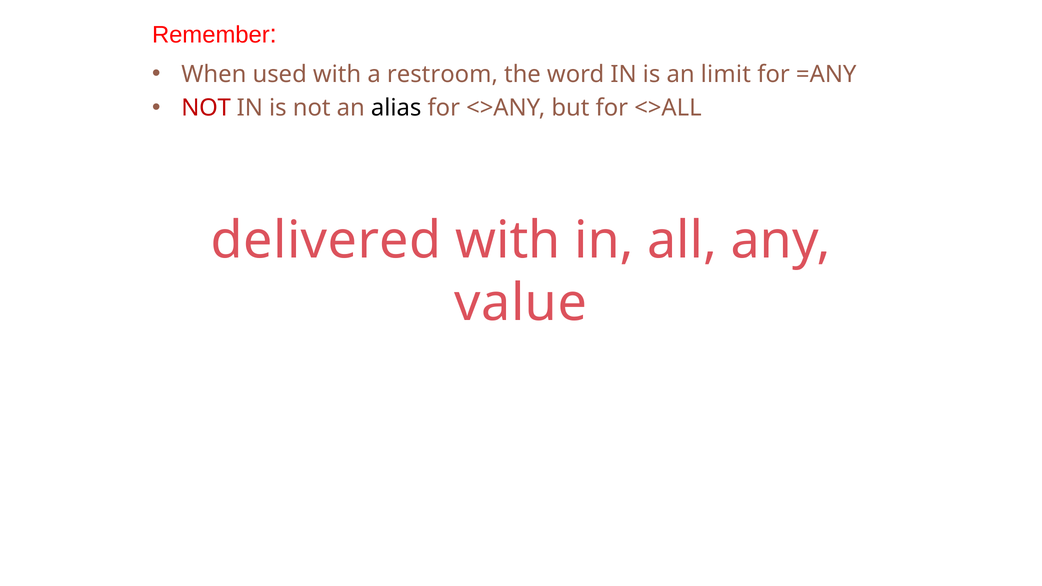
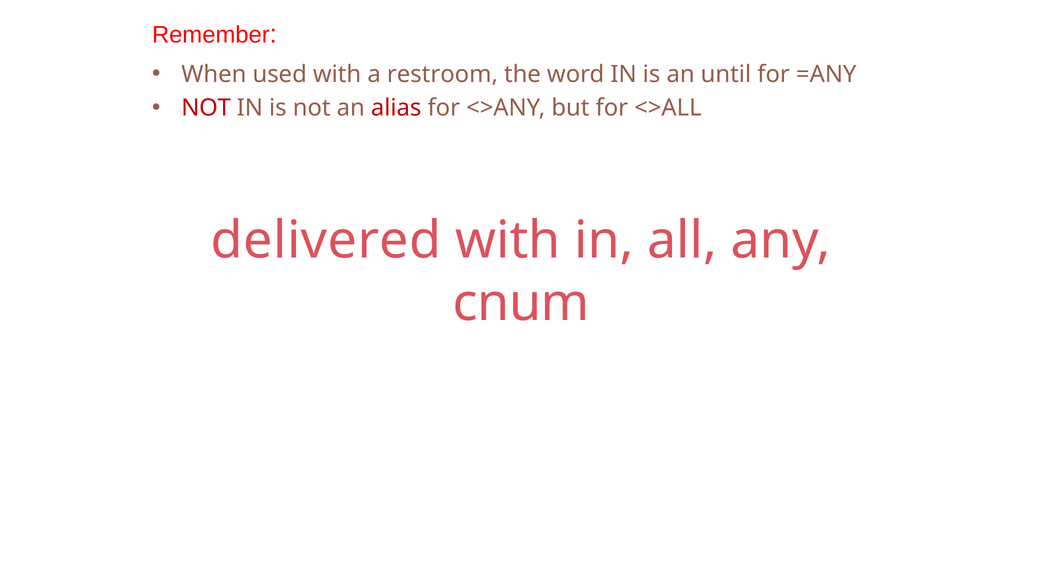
limit: limit -> until (726, 74)
alias colour: black -> red (396, 108)
value: value -> cnum (521, 303)
